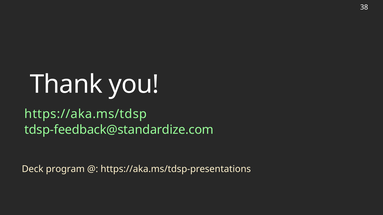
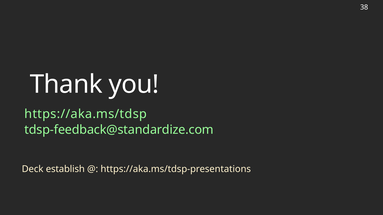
program: program -> establish (65, 169)
